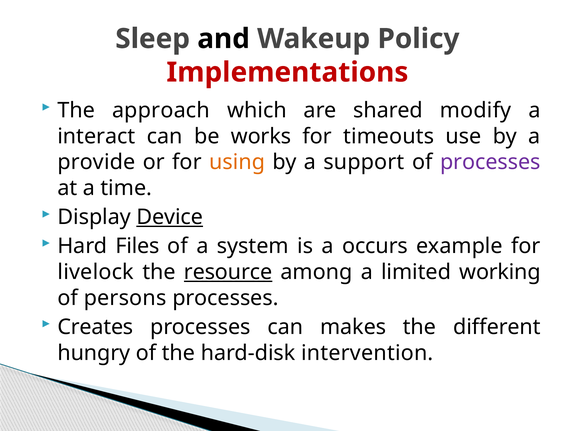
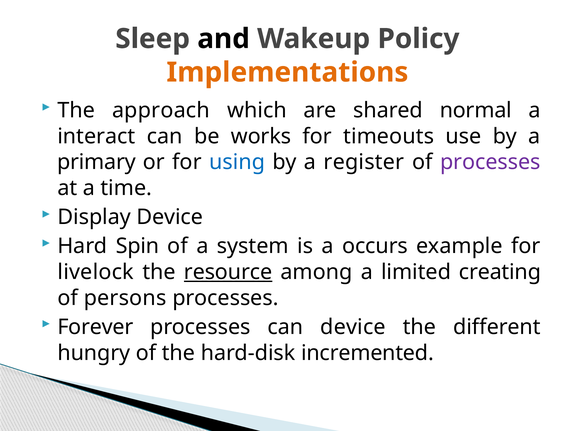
Implementations colour: red -> orange (287, 72)
modify: modify -> normal (476, 110)
provide: provide -> primary (96, 162)
using colour: orange -> blue (237, 162)
support: support -> register (364, 162)
Device underline: present -> none (170, 217)
Files: Files -> Spin (137, 246)
working: working -> creating (500, 272)
Creates: Creates -> Forever (95, 327)
can makes: makes -> device (353, 327)
intervention: intervention -> incremented (367, 353)
